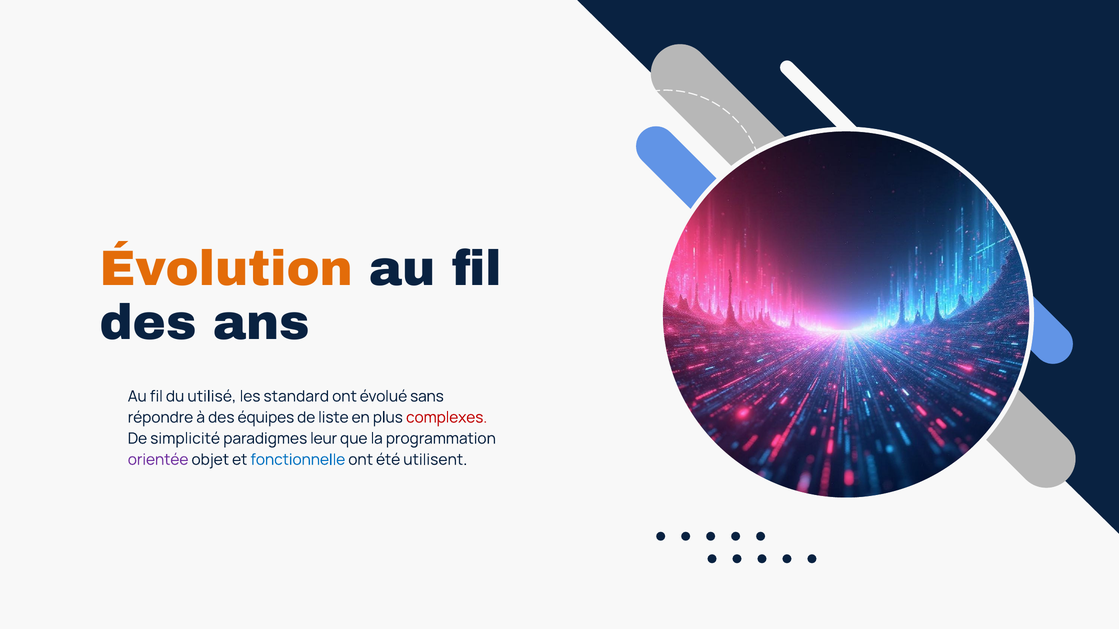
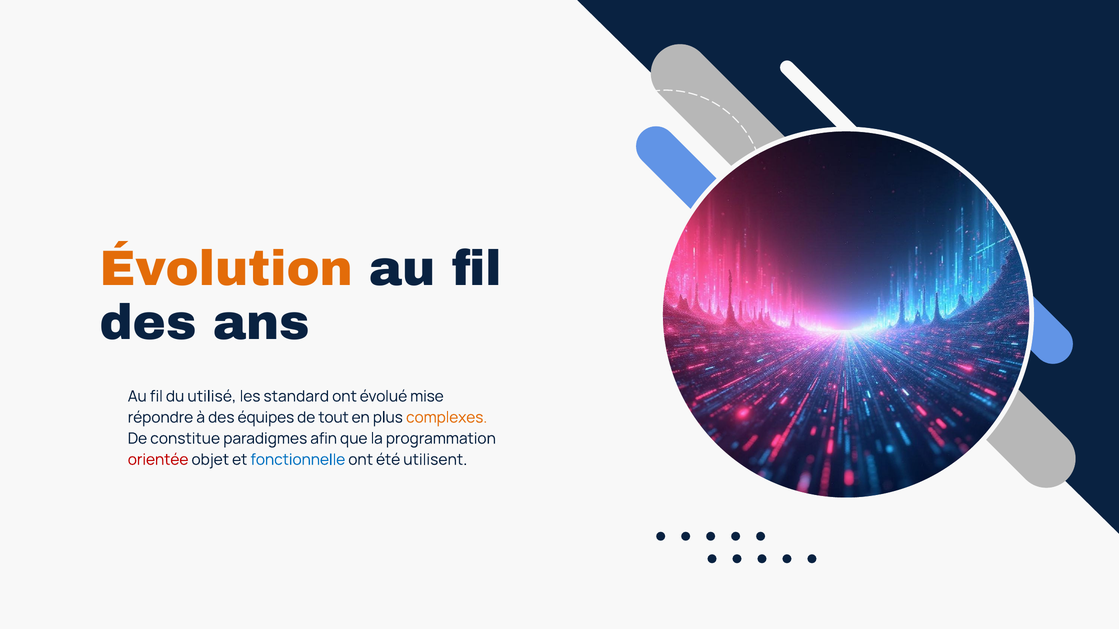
sans: sans -> mise (427, 397)
liste: liste -> tout (334, 418)
complexes colour: red -> orange (447, 418)
simplicité: simplicité -> constitue (185, 439)
leur: leur -> afin (324, 439)
orientée colour: purple -> red (158, 460)
